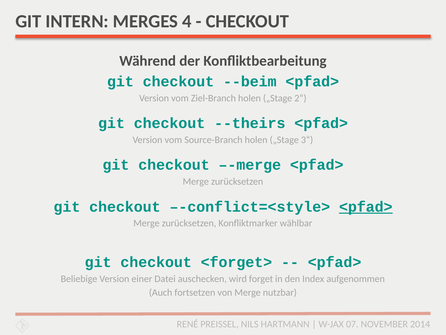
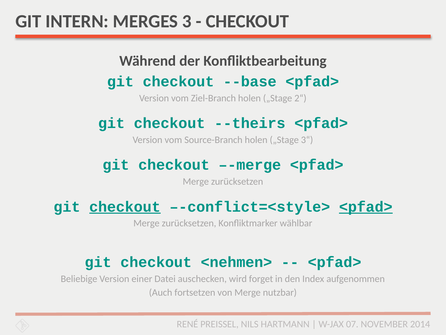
4: 4 -> 3 (187, 21)
--beim: --beim -> --base (250, 82)
checkout underline: none -> present (125, 206)
<forget>: <forget> -> <nehmen> (236, 262)
